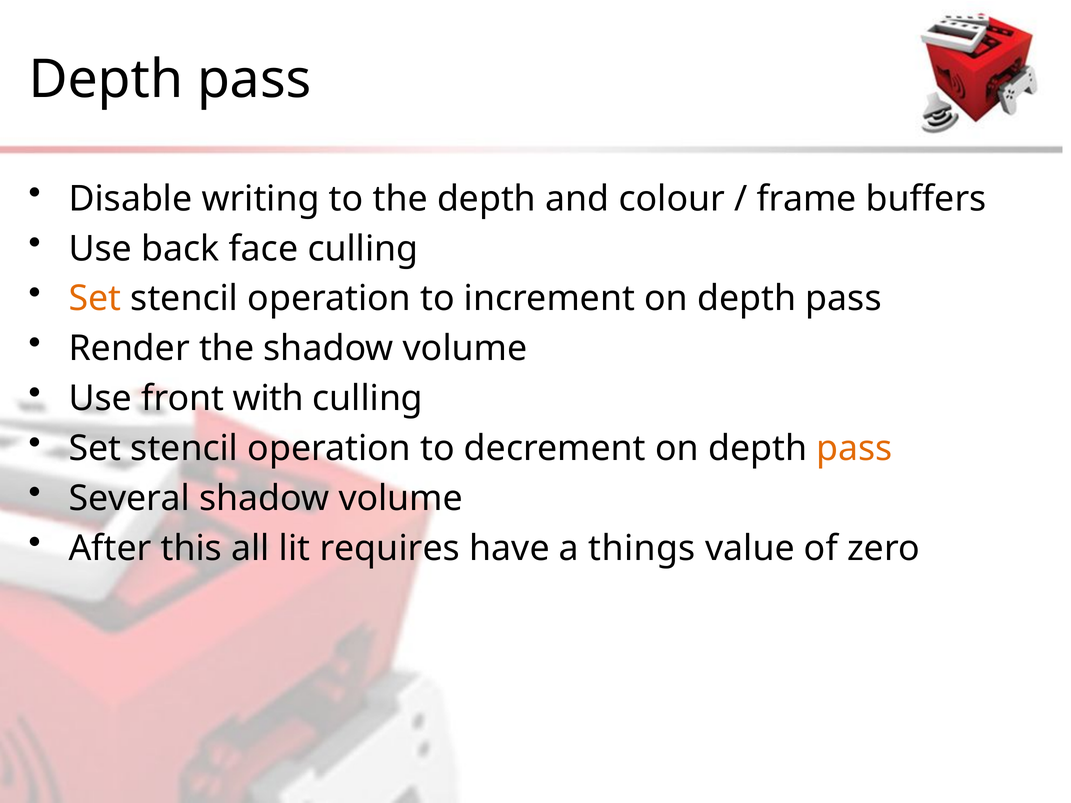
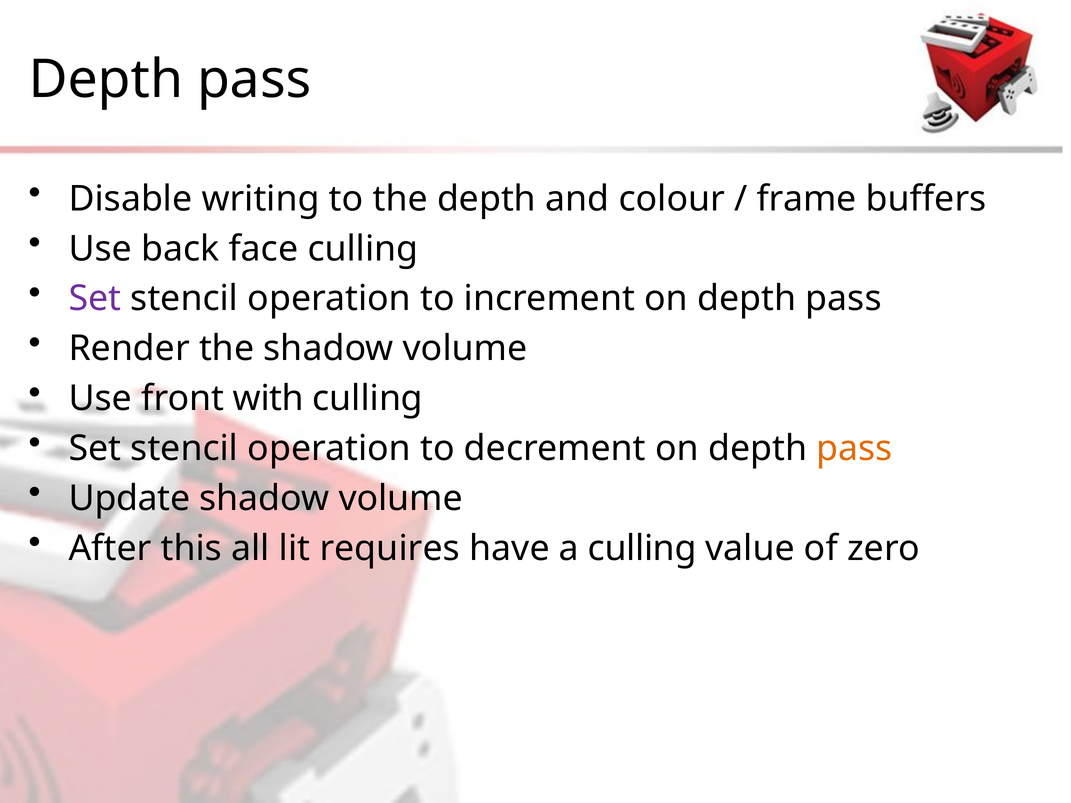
Set colour: orange -> purple (95, 299)
Several: Several -> Update (129, 499)
a things: things -> culling (642, 549)
